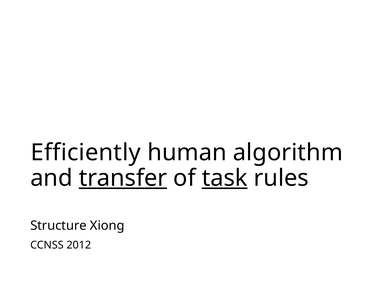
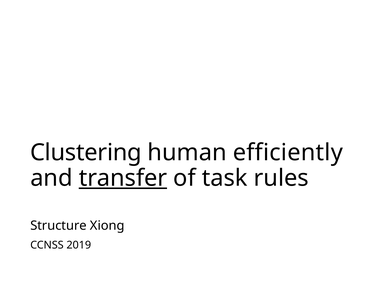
Efficiently: Efficiently -> Clustering (86, 153)
algorithm: algorithm -> efficiently (288, 153)
task underline: present -> none (225, 178)
2012: 2012 -> 2019 (79, 245)
